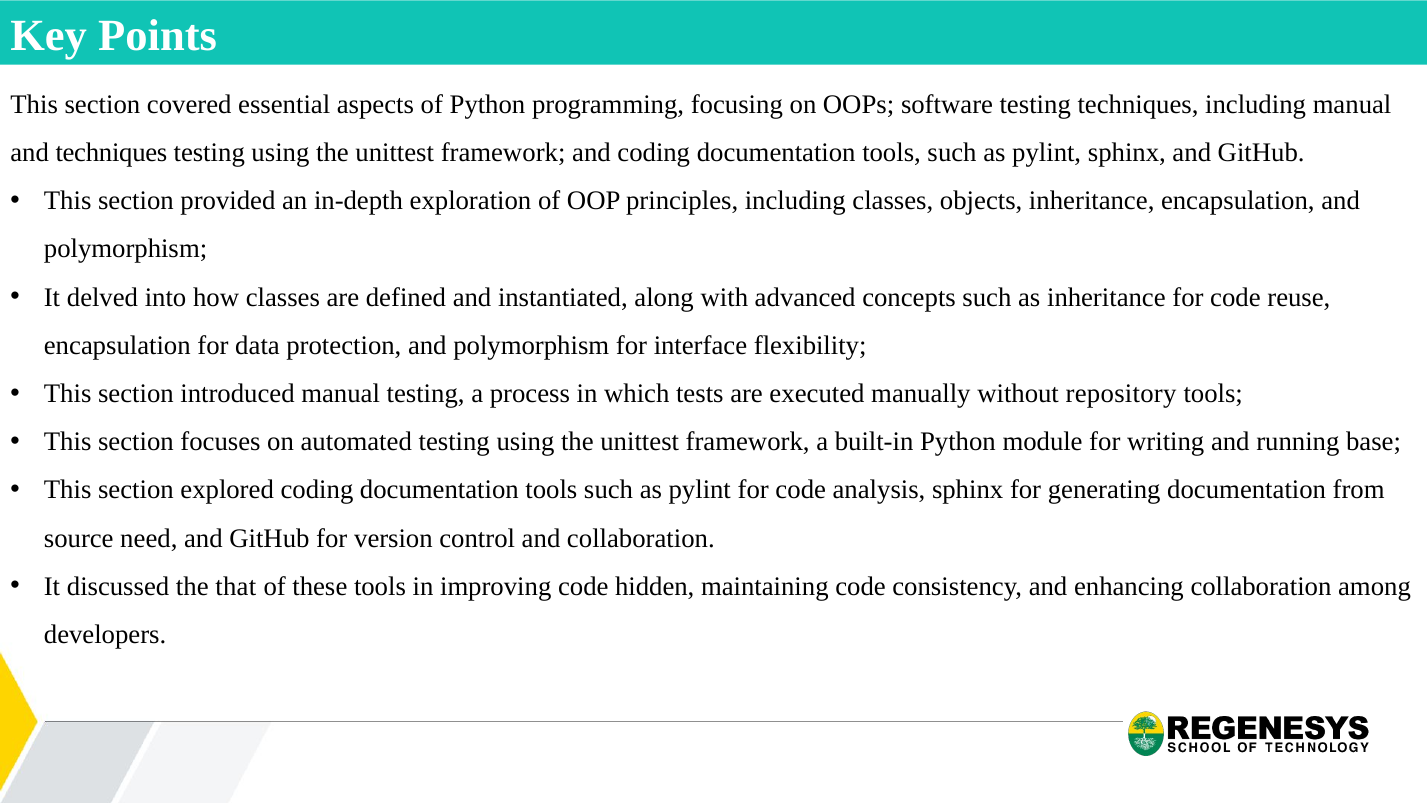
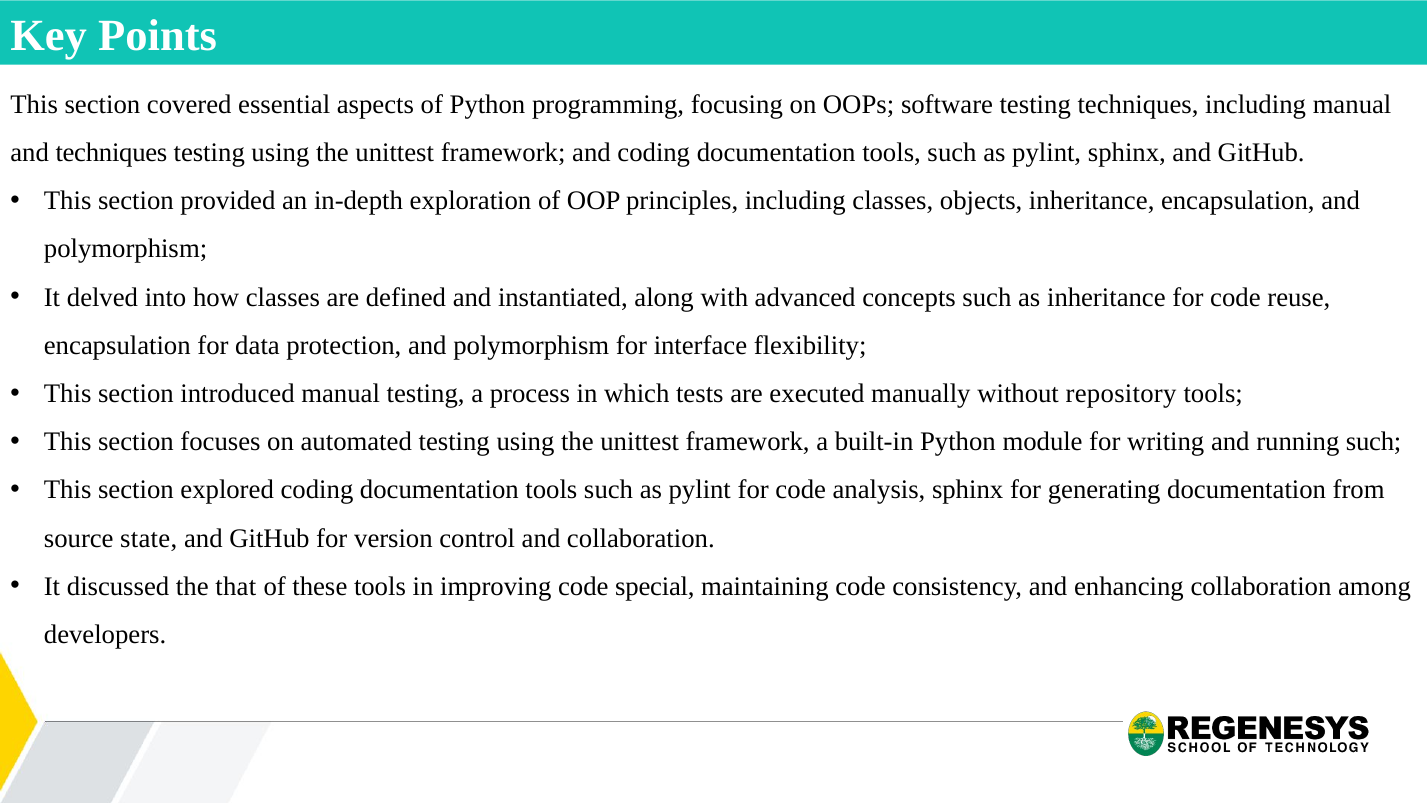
running base: base -> such (1374, 442)
need: need -> state (149, 538)
hidden: hidden -> special (655, 586)
